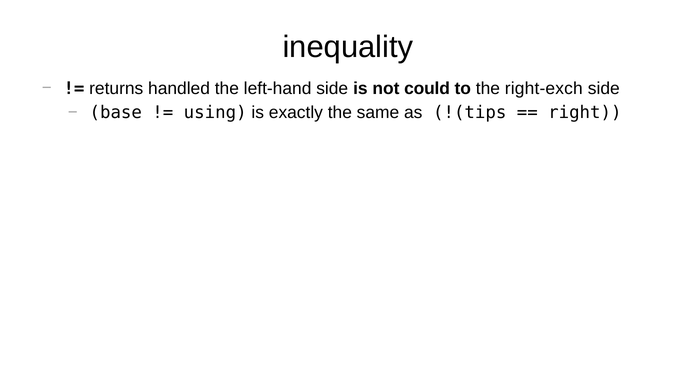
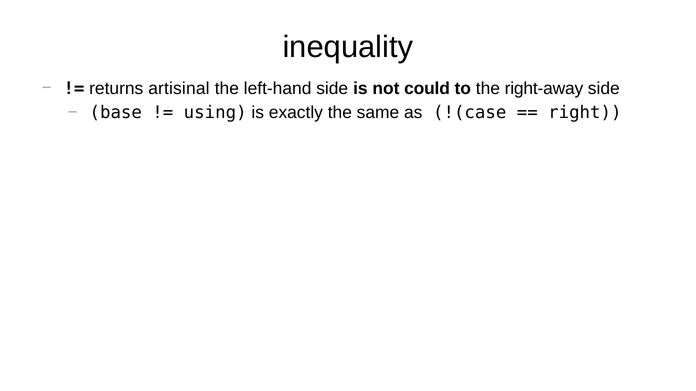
handled: handled -> artisinal (179, 88)
right-exch: right-exch -> right-away (544, 88)
!(tips: !(tips -> !(case (470, 113)
